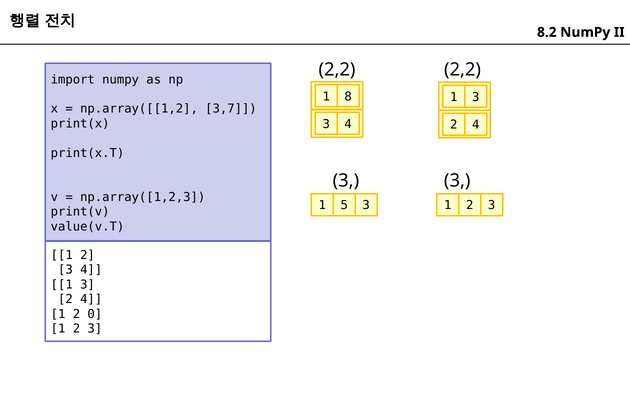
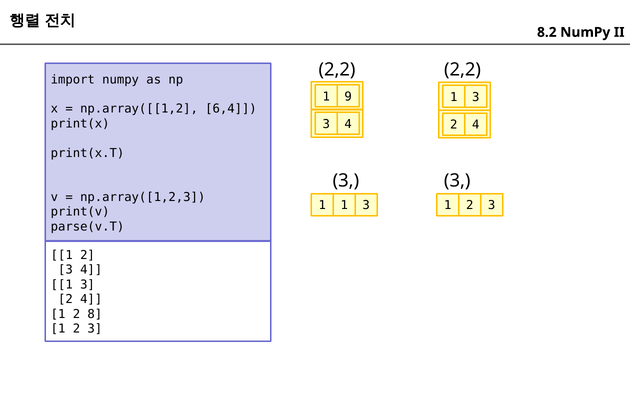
8: 8 -> 9 (348, 96)
3,7: 3,7 -> 6,4 (231, 109)
1 5: 5 -> 1 (344, 205)
value(v.T: value(v.T -> parse(v.T (87, 227)
0: 0 -> 8 (95, 314)
